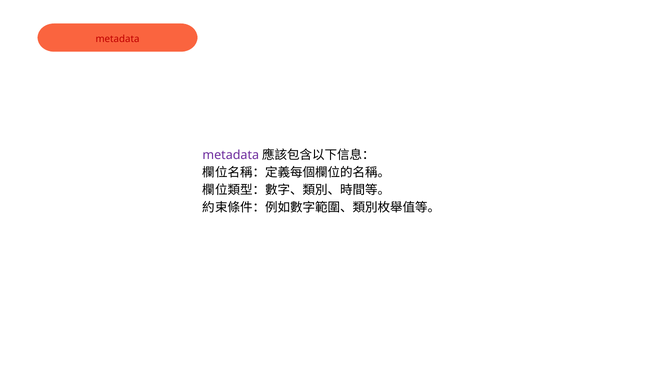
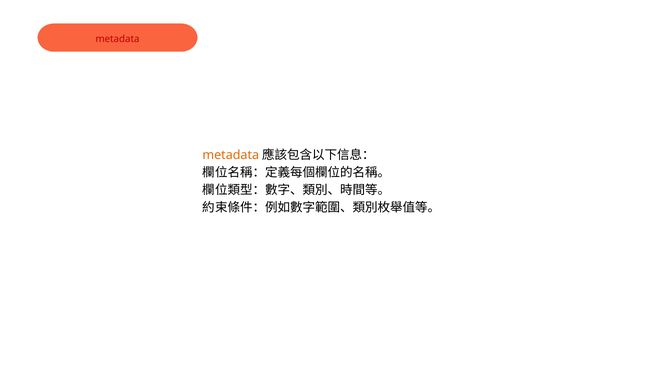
metadata colour: purple -> orange (231, 155)
